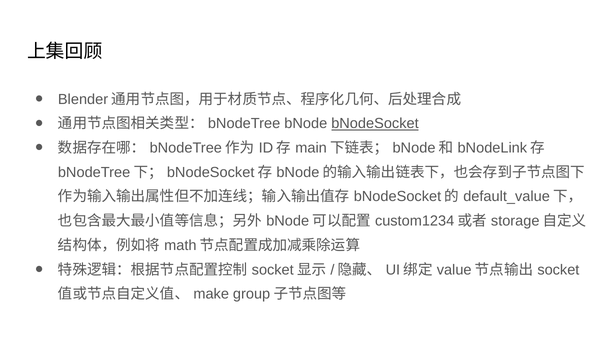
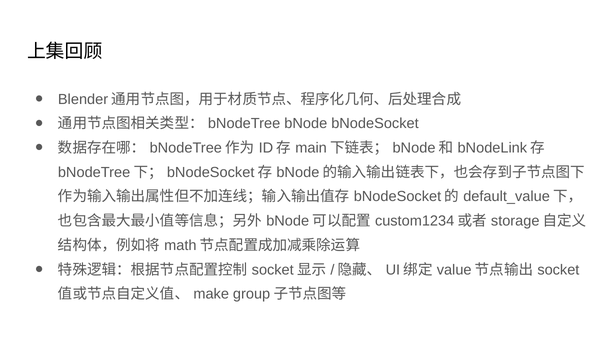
bNodeSocket underline: present -> none (375, 123)
